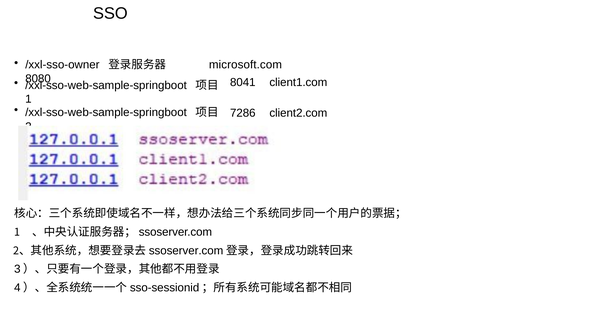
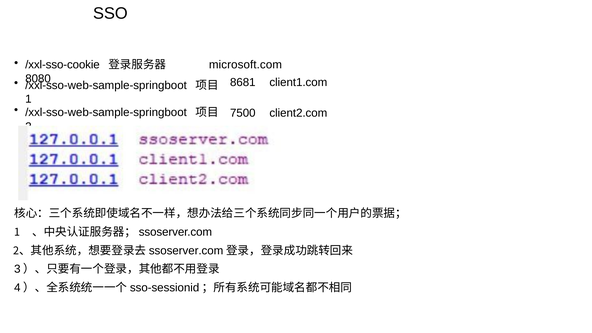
/xxl-sso-owner: /xxl-sso-owner -> /xxl-sso-cookie (62, 65)
8041: 8041 -> 8681 (243, 82)
7286: 7286 -> 7500 (243, 113)
